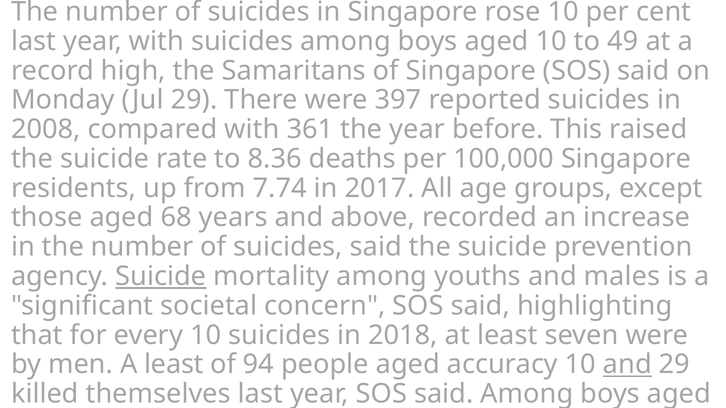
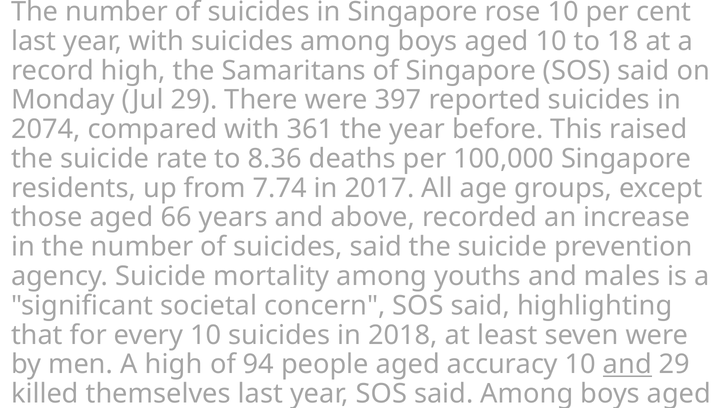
49: 49 -> 18 (623, 41)
2008: 2008 -> 2074 (46, 129)
68: 68 -> 66 (176, 218)
Suicide underline: present -> none (161, 277)
A least: least -> high (174, 365)
